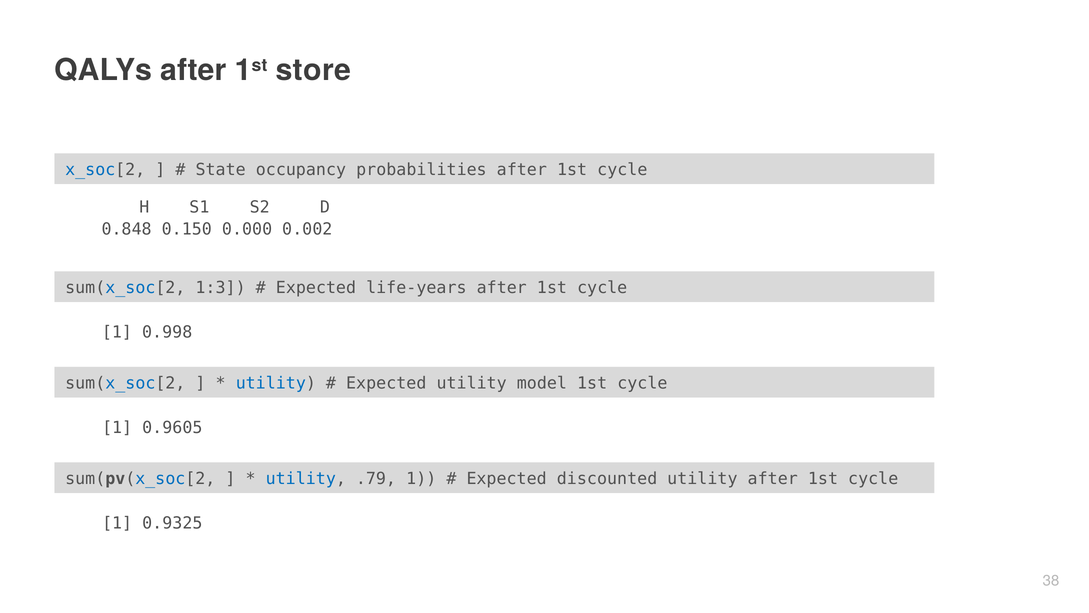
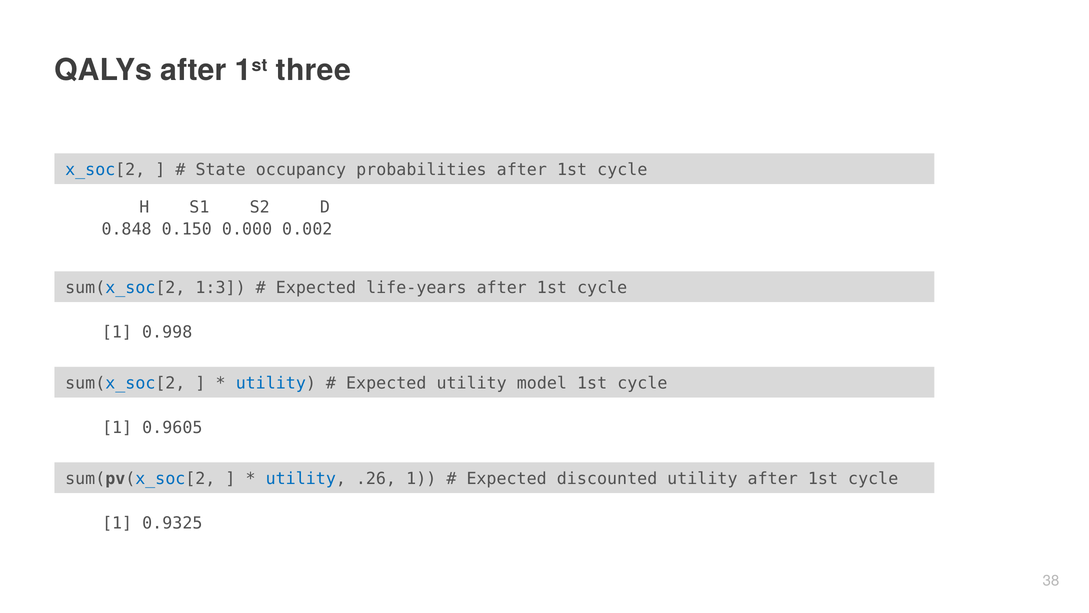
store: store -> three (313, 70)
.79: .79 -> .26 (376, 479)
